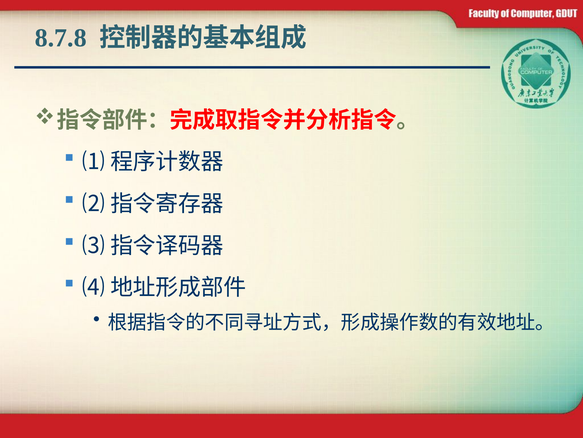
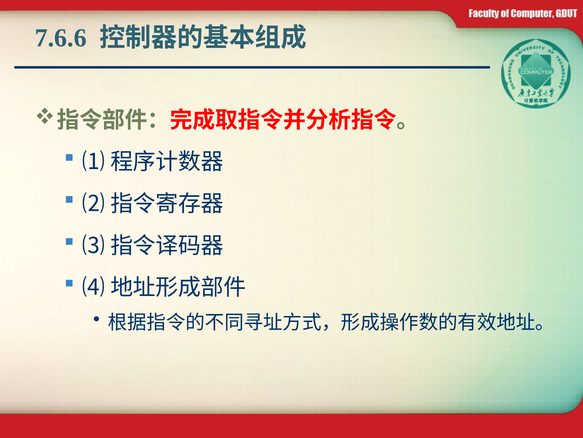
8.7.8: 8.7.8 -> 7.6.6 (61, 38)
